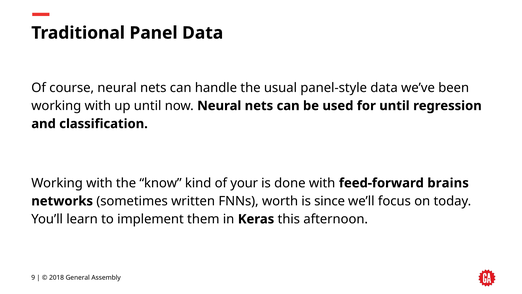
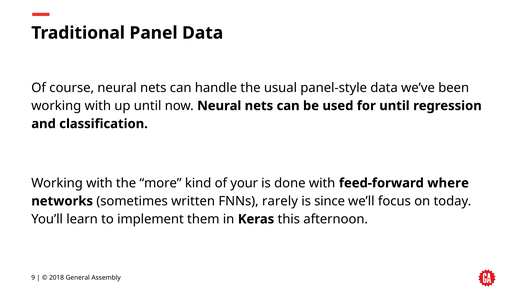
know: know -> more (161, 183)
brains: brains -> where (448, 183)
worth: worth -> rarely (280, 201)
